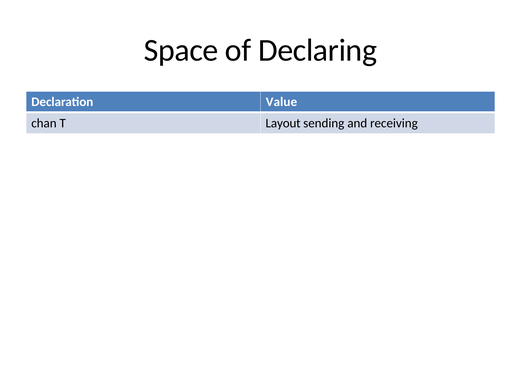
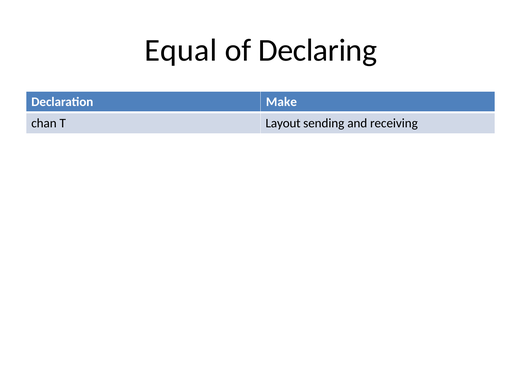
Space: Space -> Equal (181, 50)
Value: Value -> Make (281, 102)
